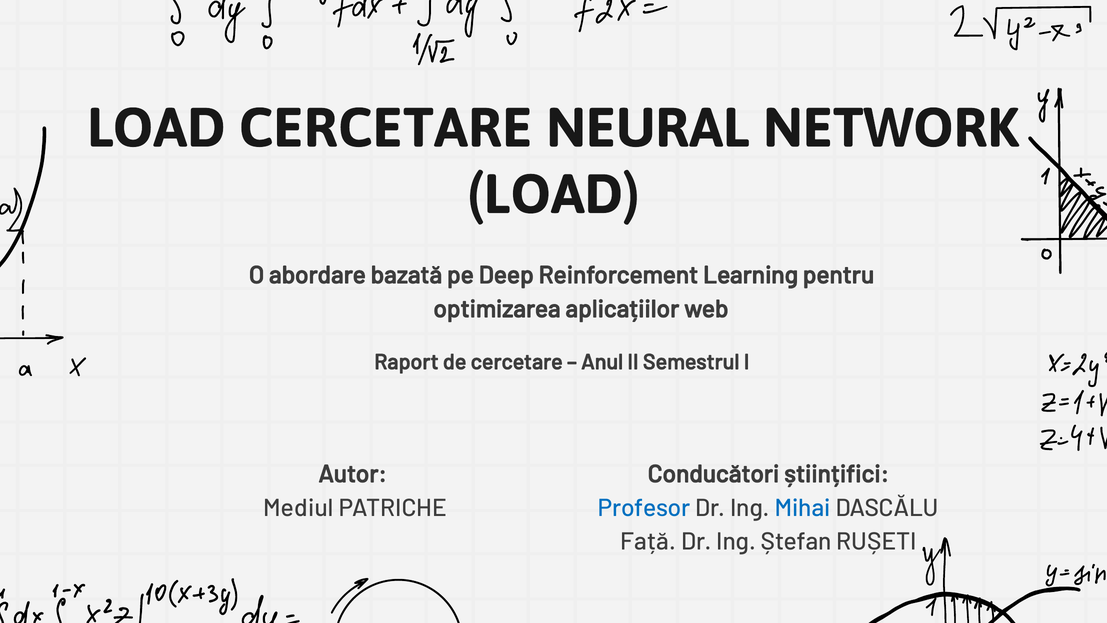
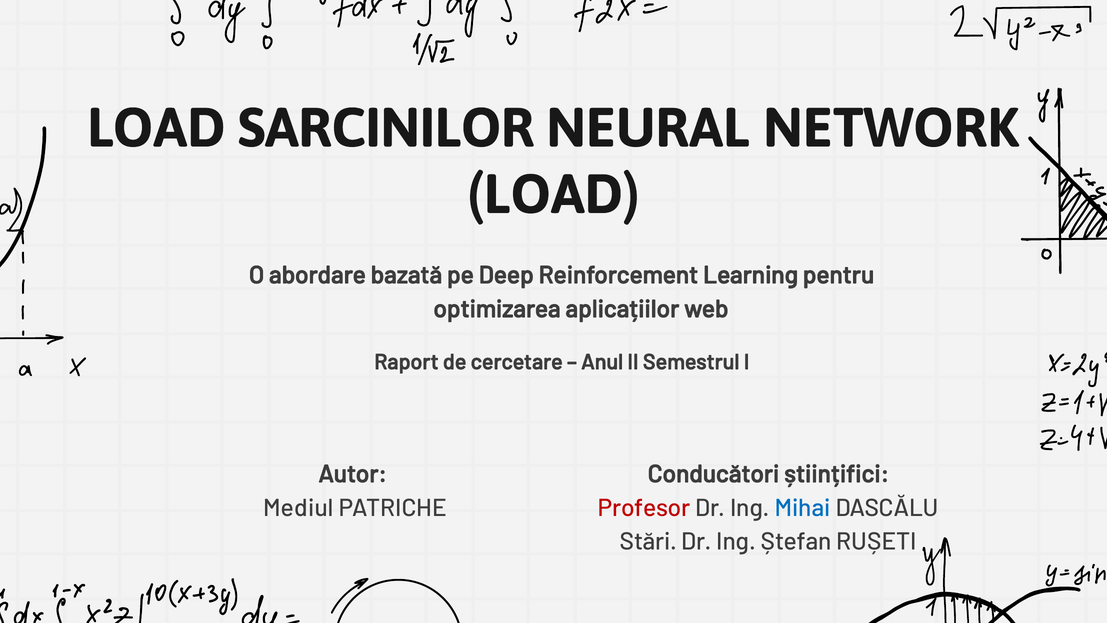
LOAD CERCETARE: CERCETARE -> SARCINILOR (386, 128)
Profesor colour: blue -> red (644, 508)
Față: Față -> Stări (648, 542)
